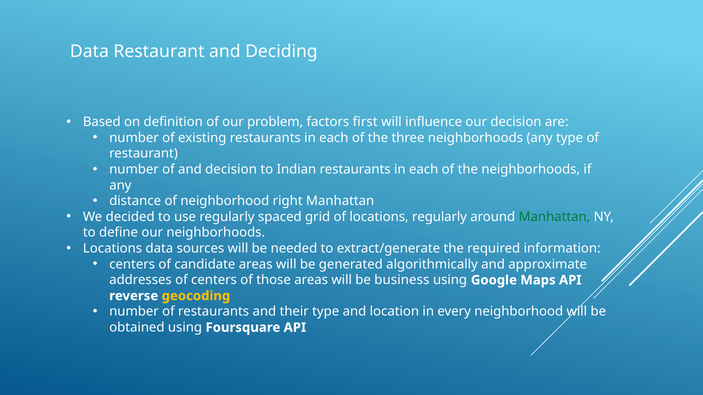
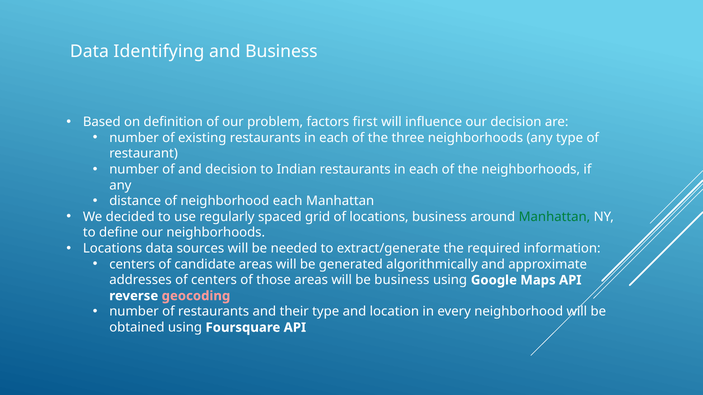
Data Restaurant: Restaurant -> Identifying (159, 52)
and Deciding: Deciding -> Business (281, 52)
neighborhood right: right -> each (288, 201)
locations regularly: regularly -> business (439, 217)
geocoding colour: yellow -> pink (196, 296)
